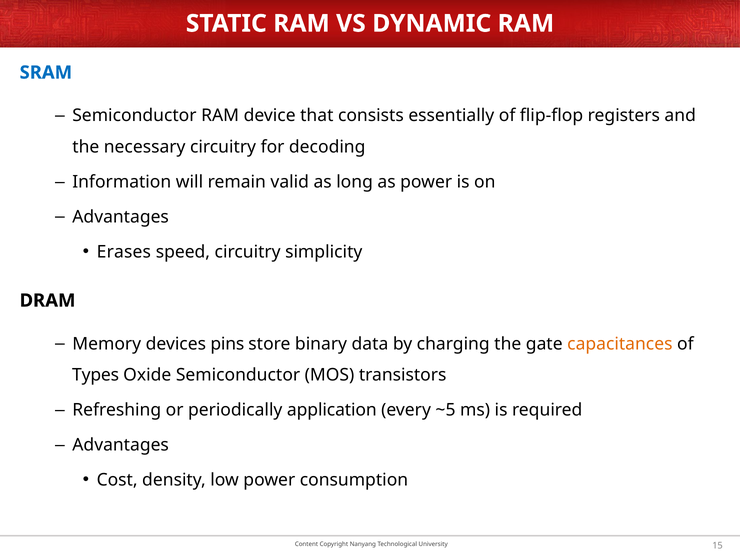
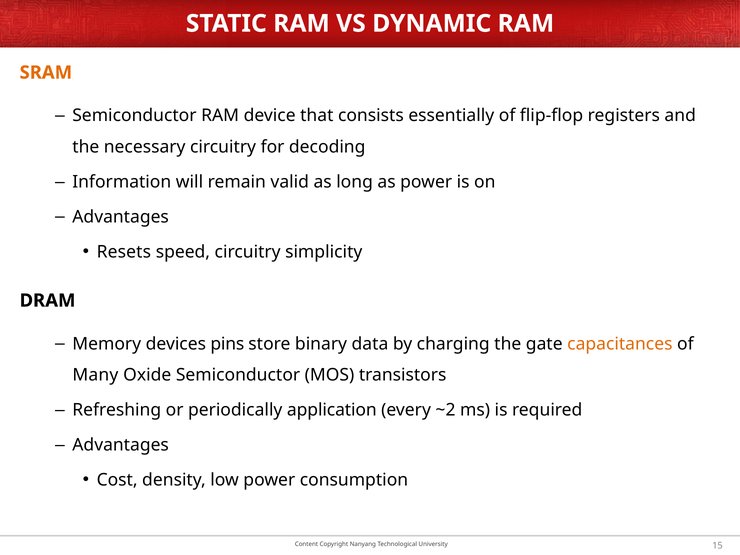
SRAM colour: blue -> orange (46, 73)
Erases: Erases -> Resets (124, 252)
Types: Types -> Many (95, 375)
~5: ~5 -> ~2 (445, 410)
